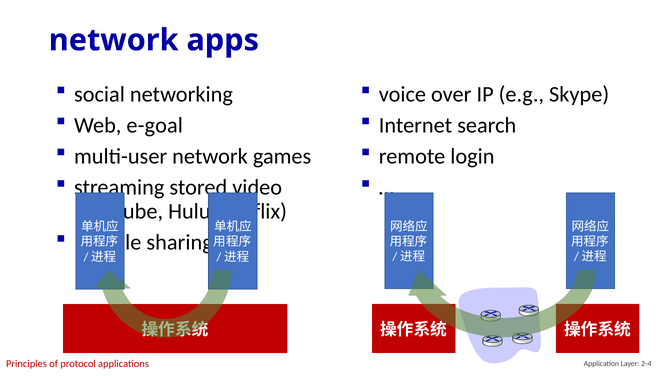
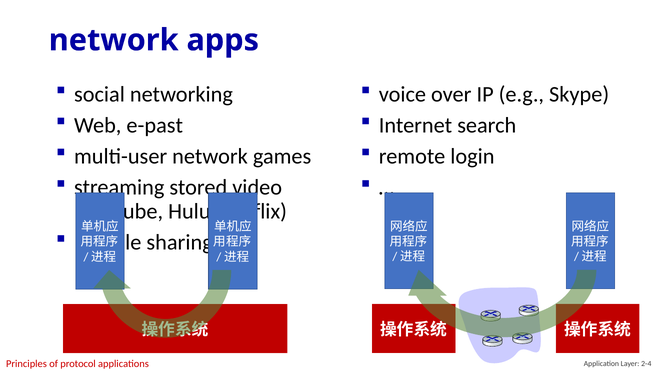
e-goal: e-goal -> e-past (155, 125)
